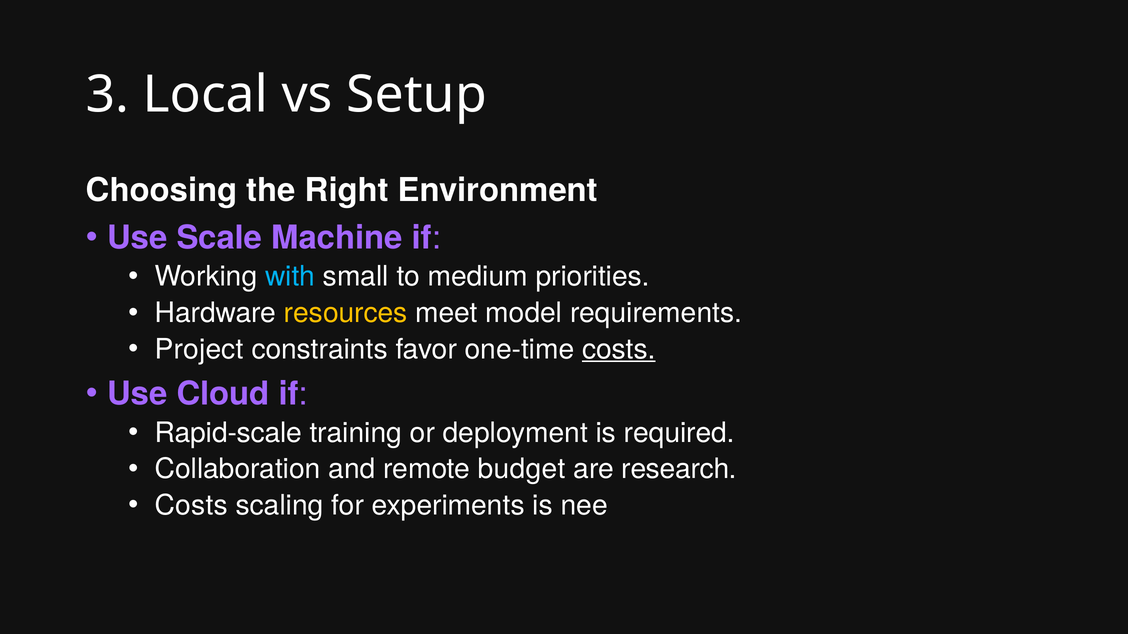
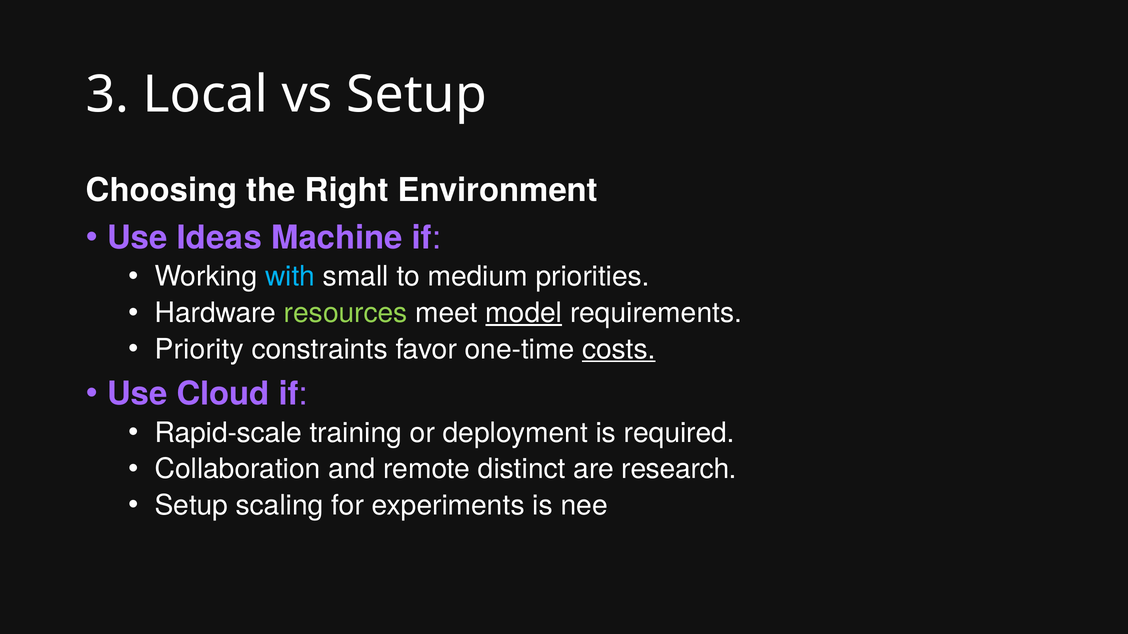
Scale: Scale -> Ideas (219, 238)
resources colour: yellow -> light green (346, 313)
model underline: none -> present (524, 313)
Project: Project -> Priority (199, 350)
budget: budget -> distinct (522, 469)
Costs: Costs -> Setup (191, 506)
